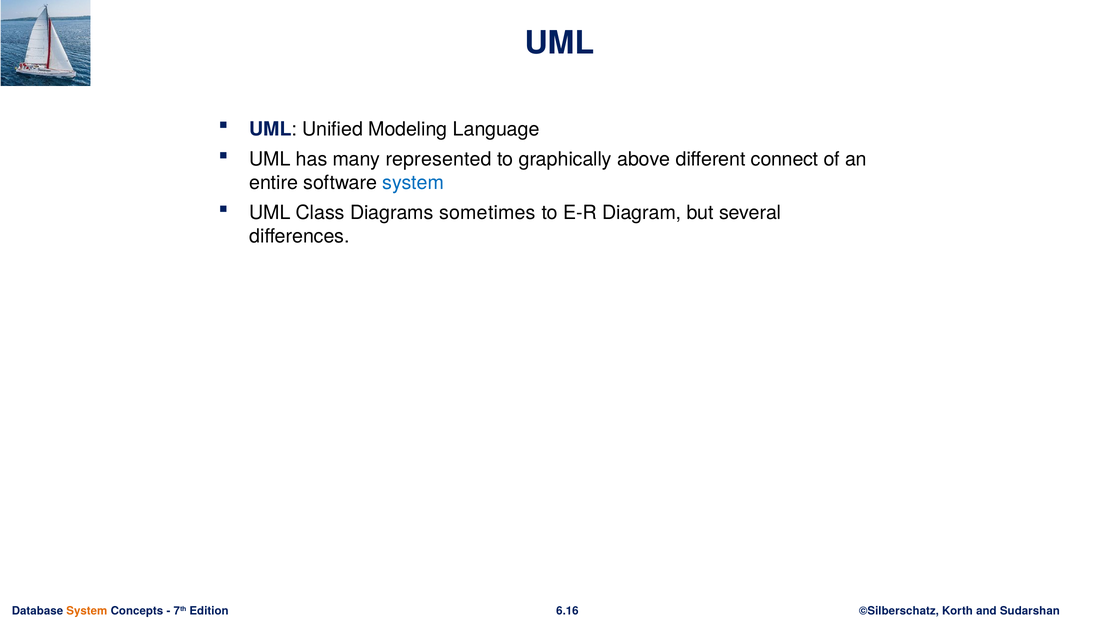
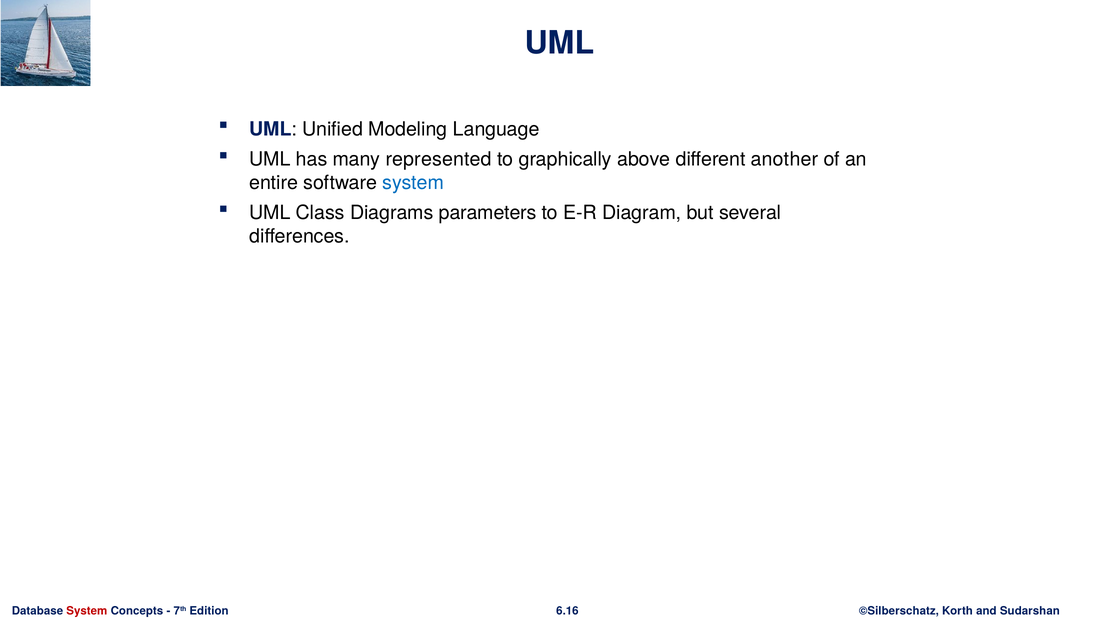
connect: connect -> another (785, 159)
sometimes: sometimes -> parameters (488, 213)
System colour: orange -> red (87, 611)
